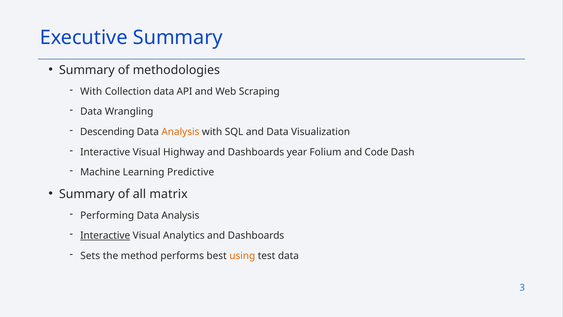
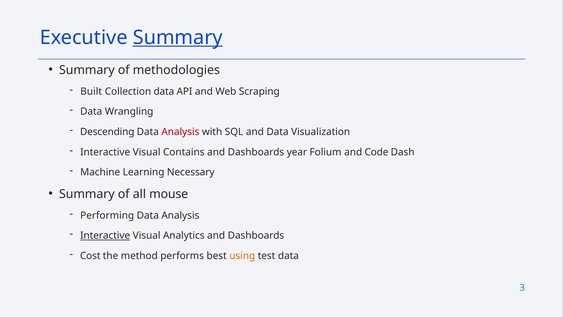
Summary underline: none -> present (178, 38)
With: With -> Built (91, 91)
Analysis colour: orange -> red (180, 132)
Highway: Highway -> Contains (184, 152)
Predictive: Predictive -> Necessary (191, 172)
matrix: matrix -> mouse (169, 194)
Sets: Sets -> Cost (90, 256)
